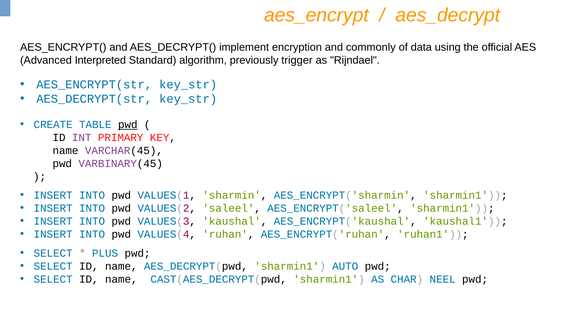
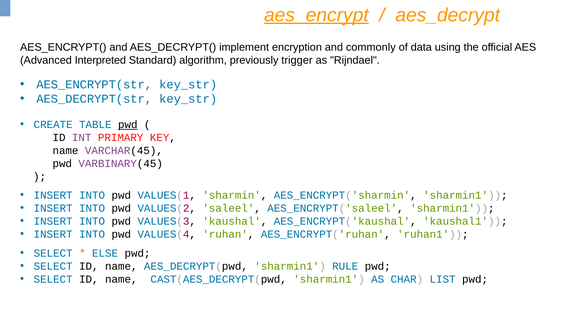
aes_encrypt underline: none -> present (316, 15)
PLUS: PLUS -> ELSE (105, 253)
AUTO: AUTO -> RULE (345, 266)
NEEL: NEEL -> LIST (443, 279)
